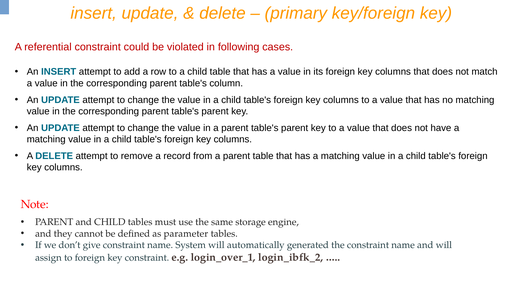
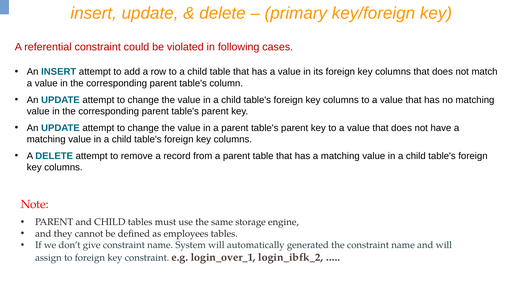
parameter: parameter -> employees (186, 234)
